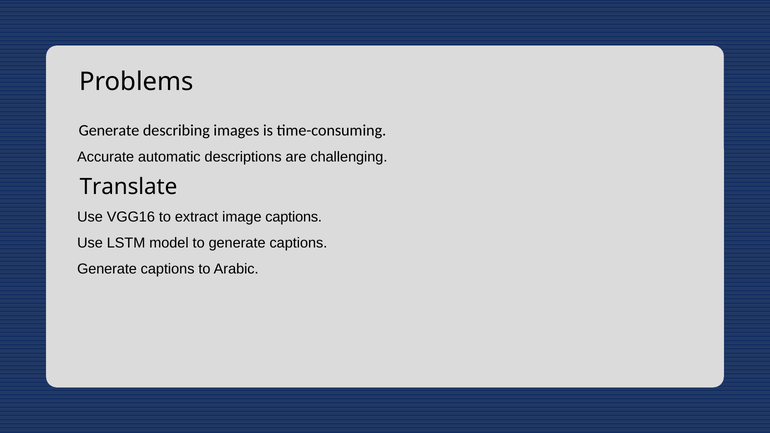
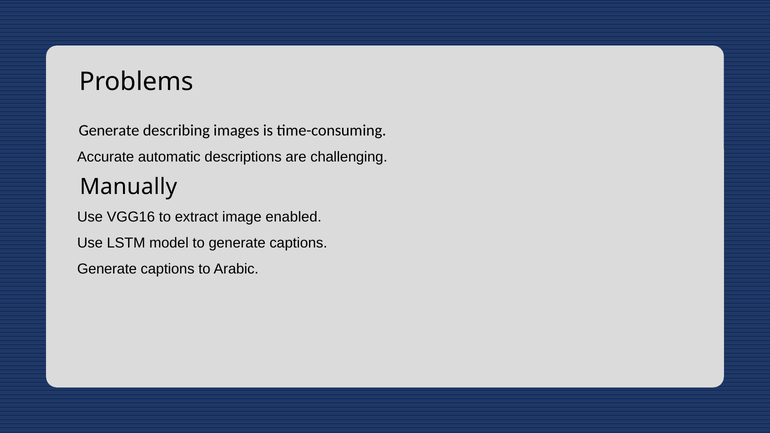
Translate: Translate -> Manually (128, 187)
image captions: captions -> enabled (294, 217)
